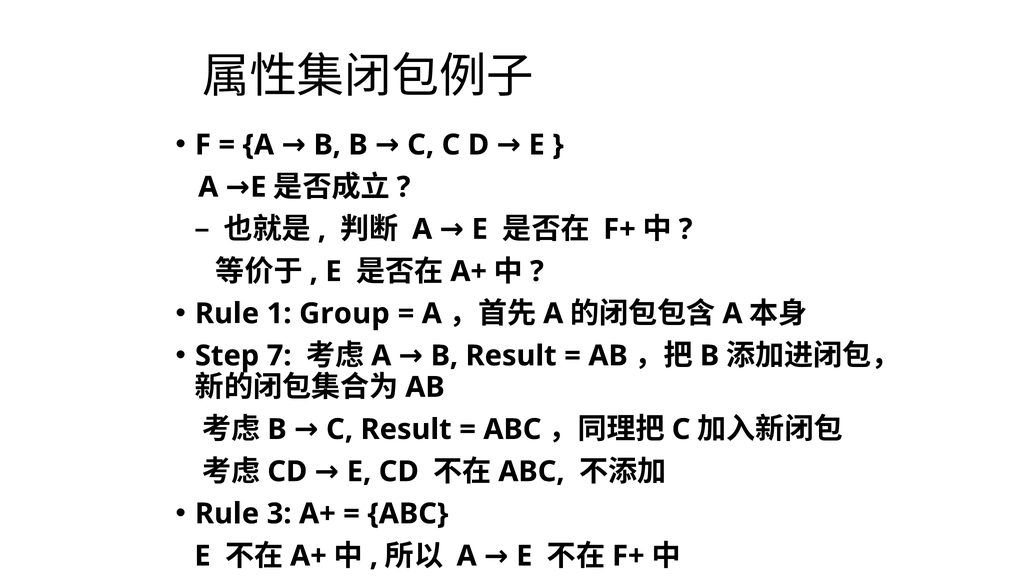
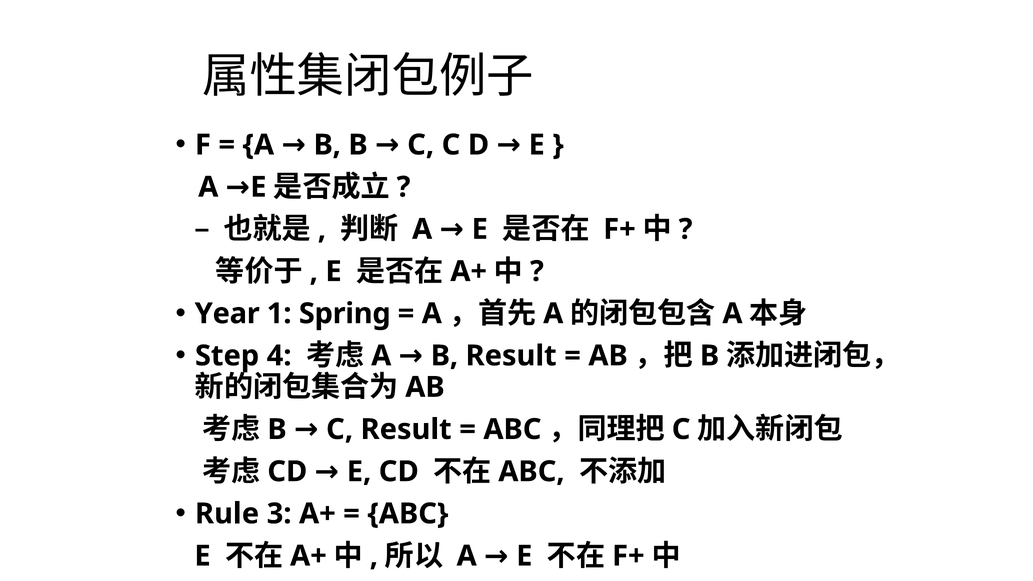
Rule: Rule -> Year (227, 314)
Group: Group -> Spring (345, 314)
7: 7 -> 4 (279, 356)
